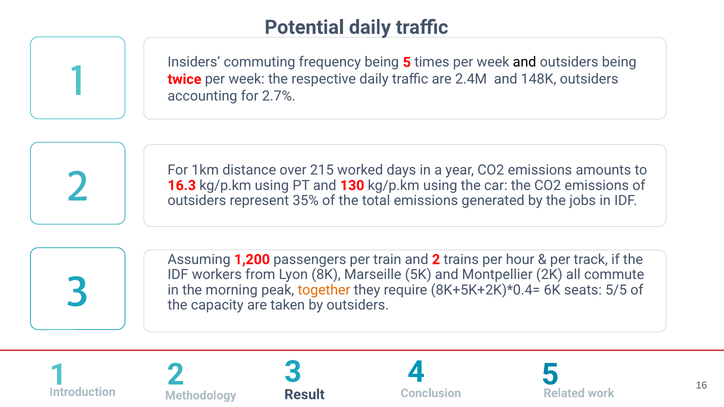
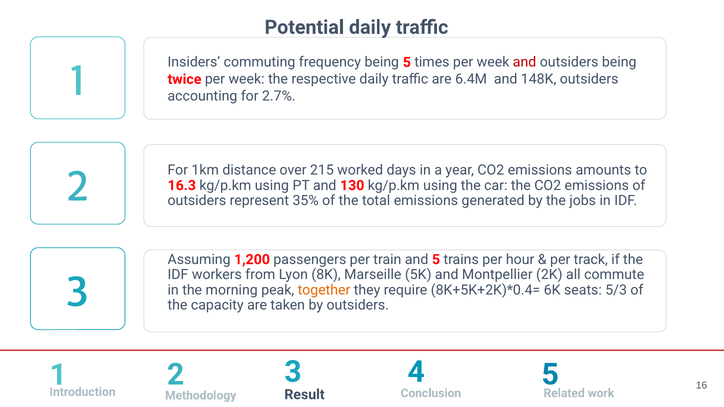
and colour: black -> red (525, 62)
2.4M: 2.4M -> 6.4M (471, 79)
and 2: 2 -> 5 (436, 260)
5/5: 5/5 -> 5/3 (616, 290)
